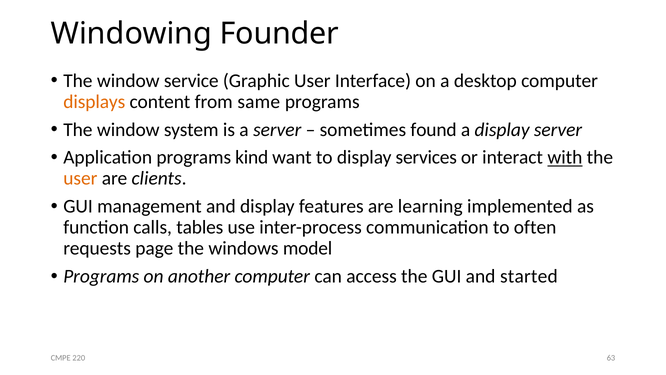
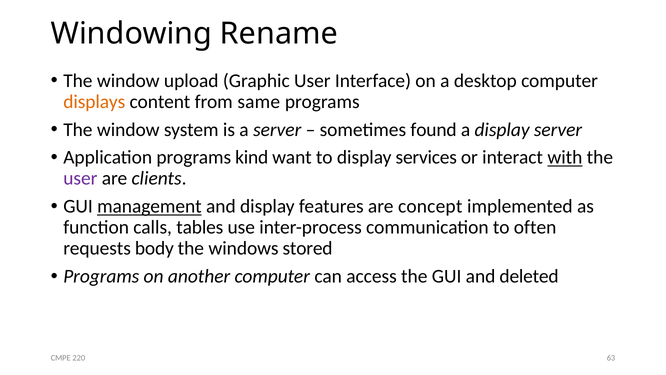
Founder: Founder -> Rename (279, 34)
service: service -> upload (191, 81)
user colour: orange -> purple (80, 178)
management underline: none -> present (149, 206)
learning: learning -> concept (430, 206)
page: page -> body (154, 248)
model: model -> stored (308, 248)
started: started -> deleted (529, 276)
